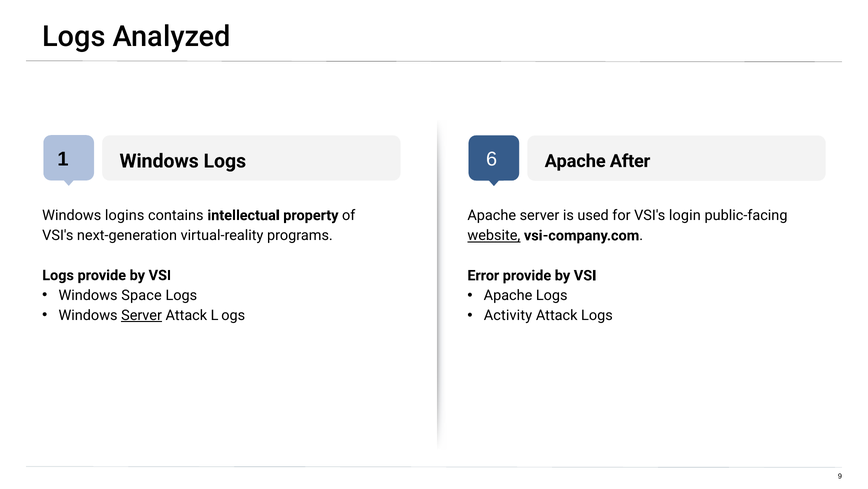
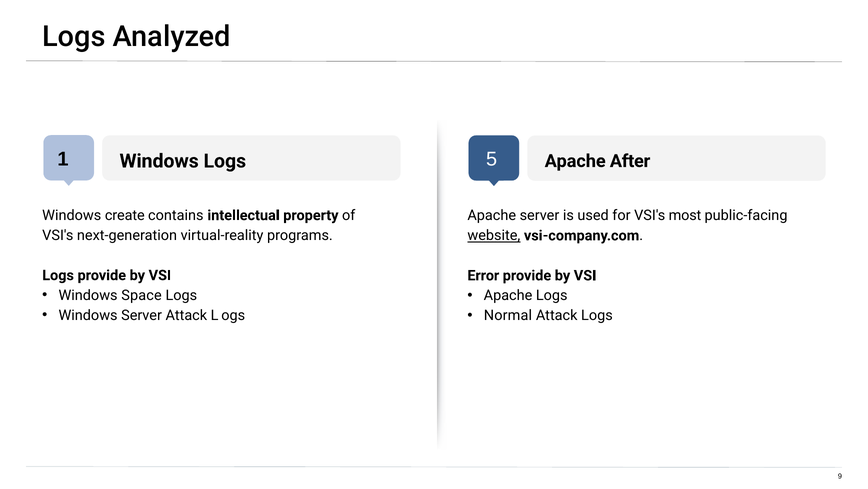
6: 6 -> 5 (492, 159)
logins: logins -> create (125, 215)
login: login -> most (685, 215)
Server underline: present -> none (142, 315)
Activity: Activity -> Normal (508, 315)
